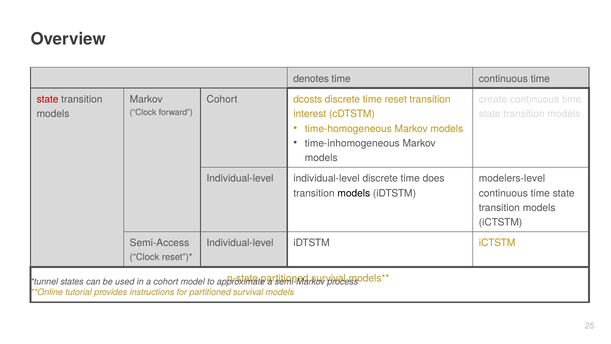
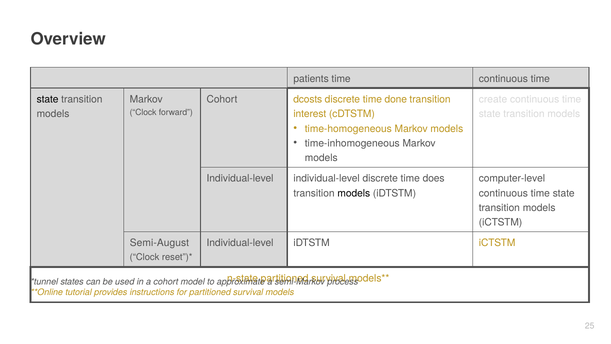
denotes: denotes -> patients (311, 79)
state colour: red -> black (48, 99)
reset: reset -> done (396, 99)
modelers-level: modelers-level -> computer-level (512, 178)
Semi-Access: Semi-Access -> Semi-August (159, 243)
